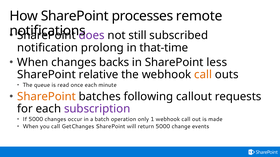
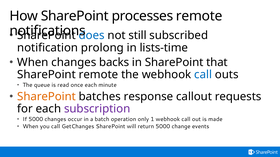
does colour: purple -> blue (92, 35)
that-time: that-time -> lists-time (164, 48)
less: less -> that (217, 62)
SharePoint relative: relative -> remote (98, 75)
call colour: orange -> blue (203, 75)
following: following -> response (148, 97)
